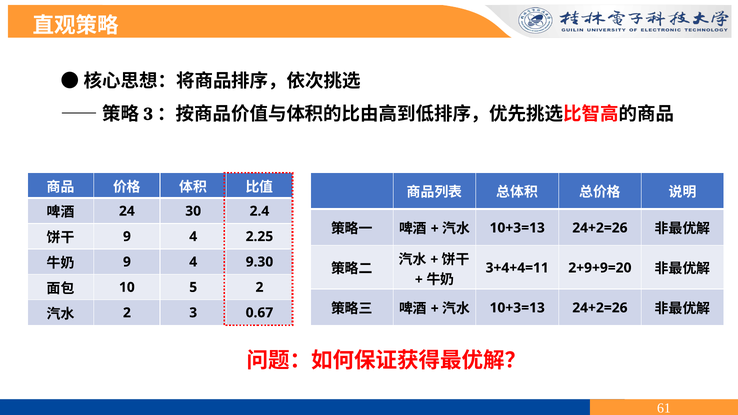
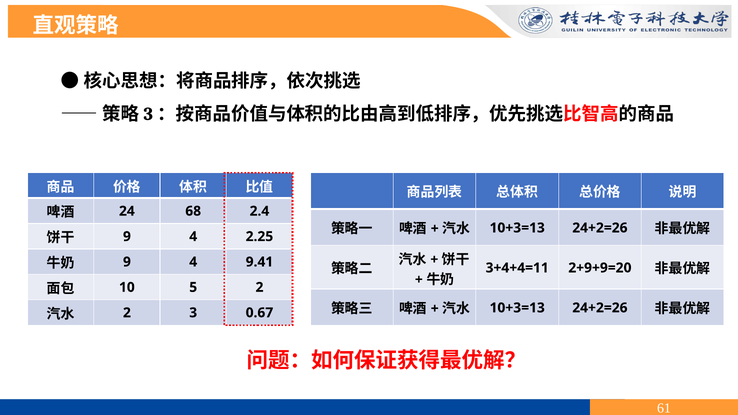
30: 30 -> 68 (193, 211)
9.30: 9.30 -> 9.41 (259, 262)
